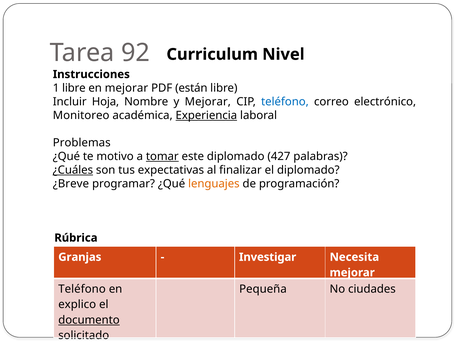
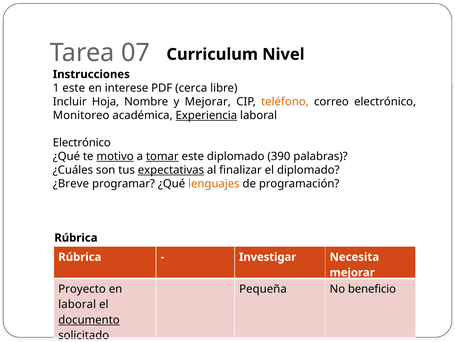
92: 92 -> 07 (135, 53)
1 libre: libre -> este (74, 88)
en mejorar: mejorar -> interese (127, 88)
están: están -> cerca (191, 88)
teléfono colour: blue -> orange (285, 101)
Problemas: Problemas -> Electrónico (82, 142)
motivo underline: none -> present (115, 156)
427: 427 -> 390 (279, 156)
¿Cuáles underline: present -> none (73, 170)
expectativas underline: none -> present (171, 170)
Granjas: Granjas -> Rúbrica (80, 257)
Teléfono: Teléfono -> Proyecto (82, 288)
ciudades: ciudades -> beneficio (372, 288)
explico: explico -> laboral (77, 304)
